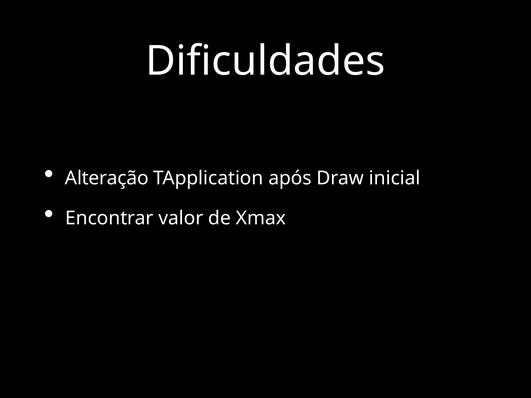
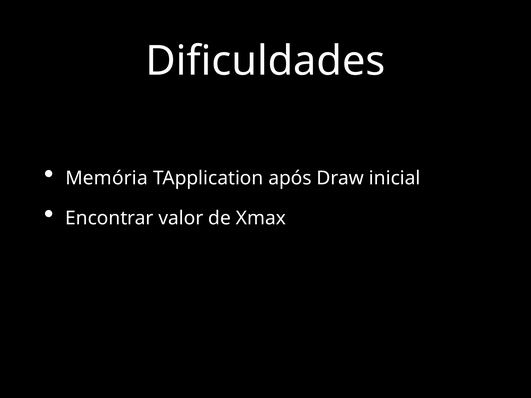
Alteração: Alteração -> Memória (107, 178)
